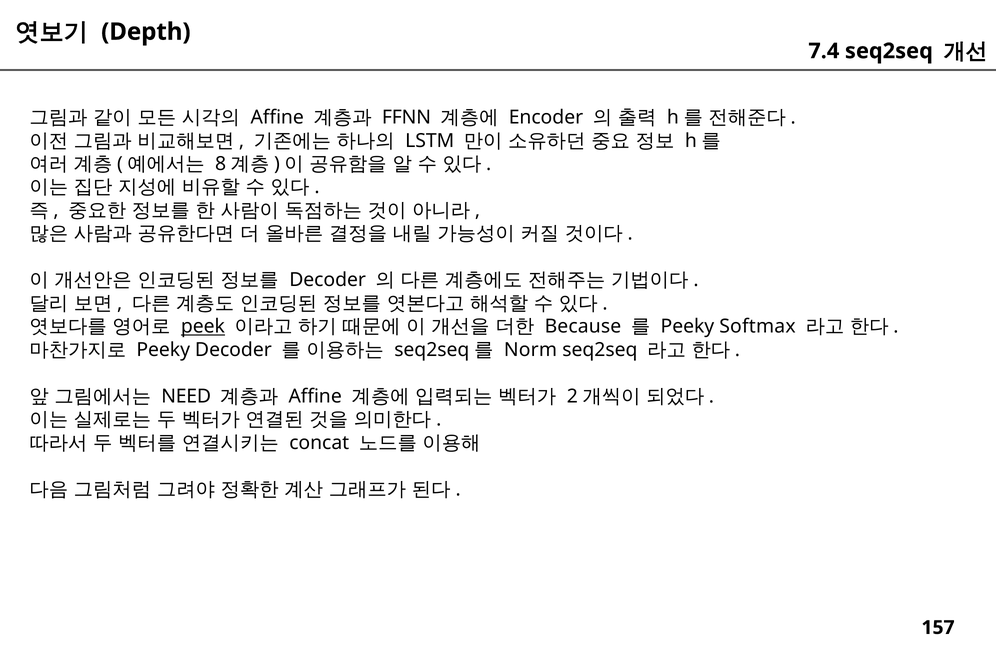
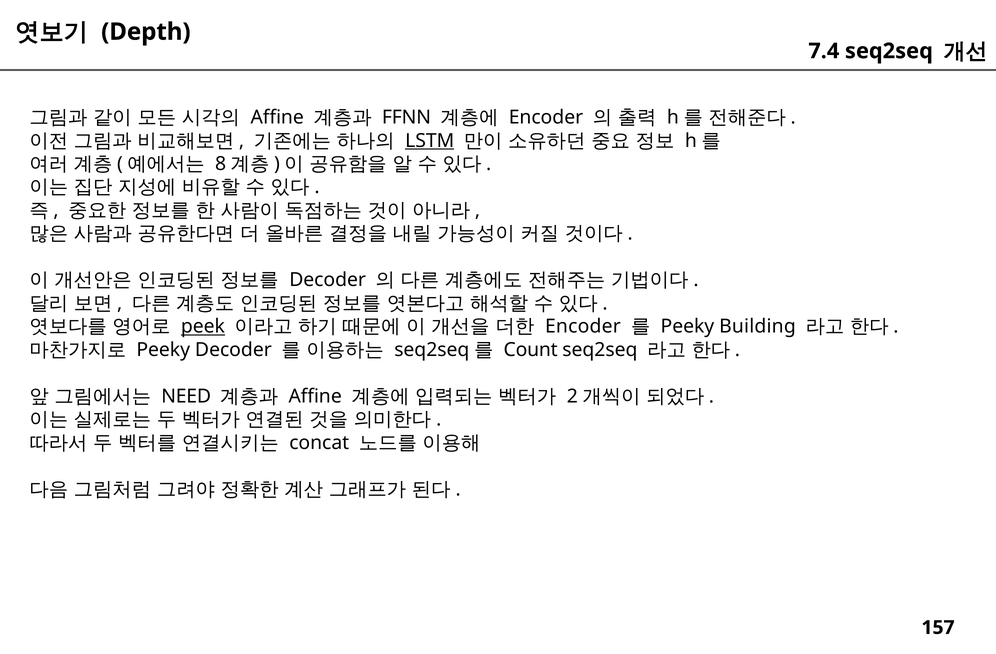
LSTM underline: none -> present (430, 141)
Because: Because -> Encoder (583, 327)
Softmax: Softmax -> Building (757, 327)
Norm: Norm -> Count (531, 350)
